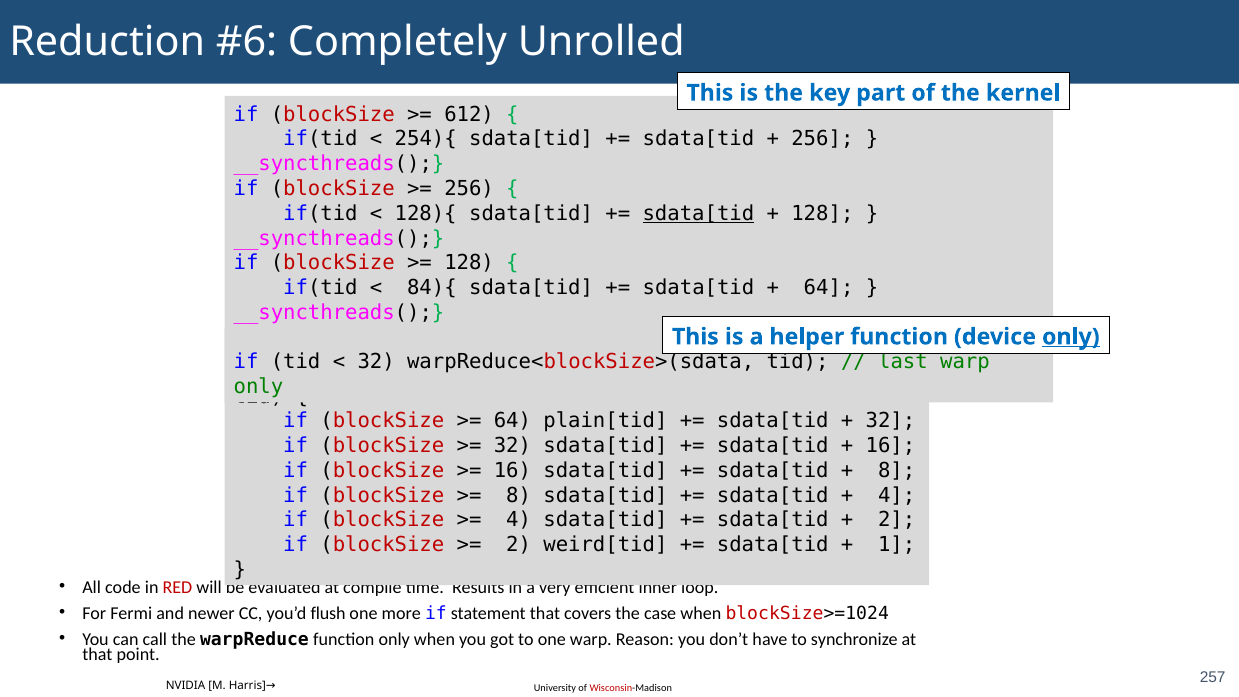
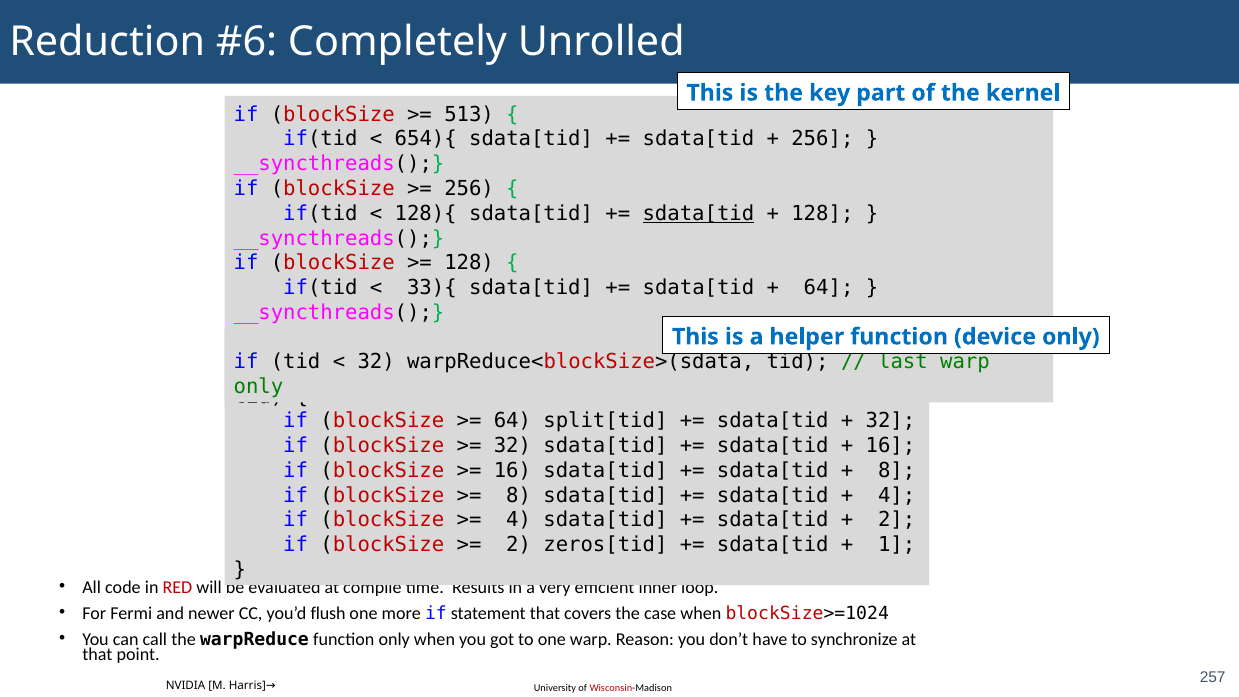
612: 612 -> 513 (469, 114)
254){: 254){ -> 654){ (426, 139)
84){: 84){ -> 33){ (432, 288)
only underline: present -> none (1071, 337)
plain[tid: plain[tid -> split[tid (605, 421)
weird[tid: weird[tid -> zeros[tid (605, 545)
